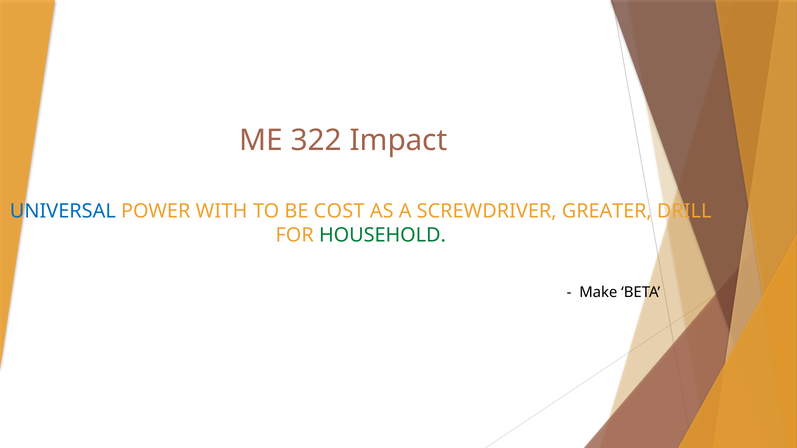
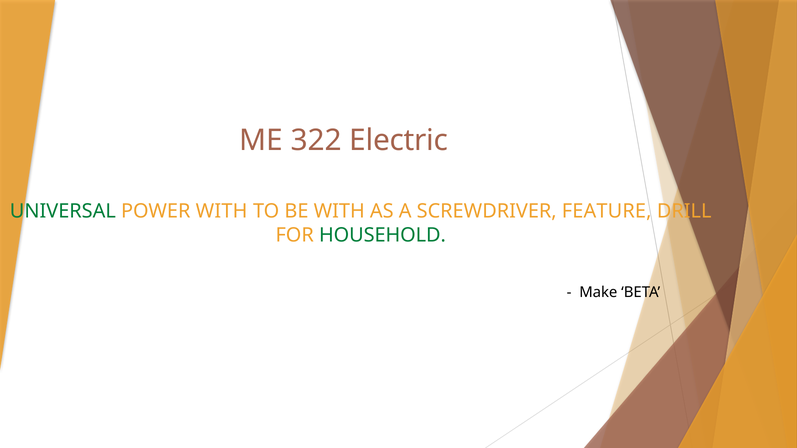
Impact: Impact -> Electric (399, 140)
UNIVERSAL colour: blue -> green (63, 211)
BE COST: COST -> WITH (339, 211)
GREATER: GREATER -> FEATURE (607, 211)
